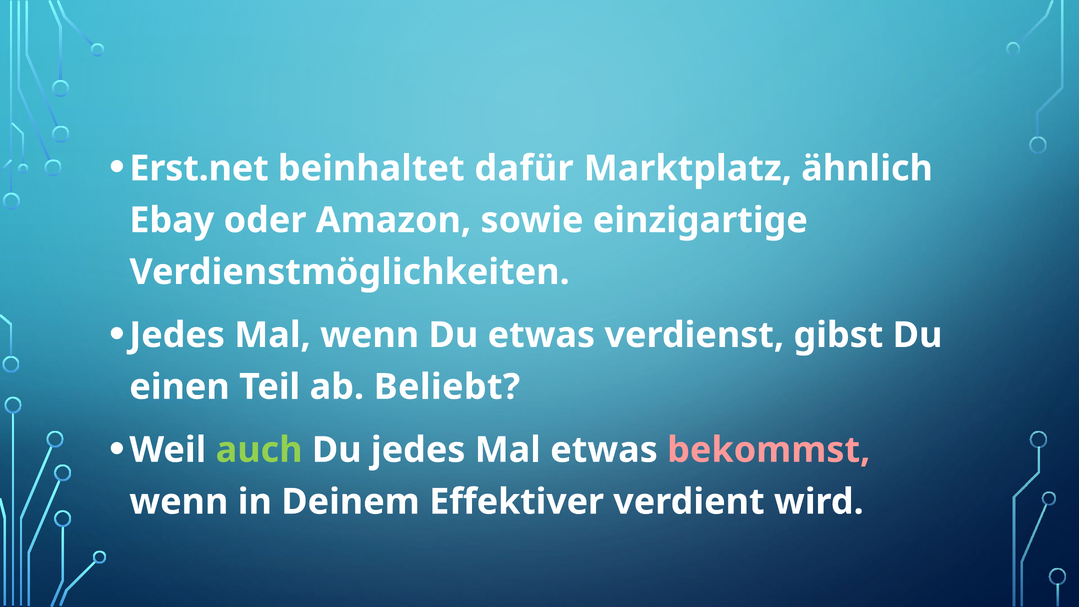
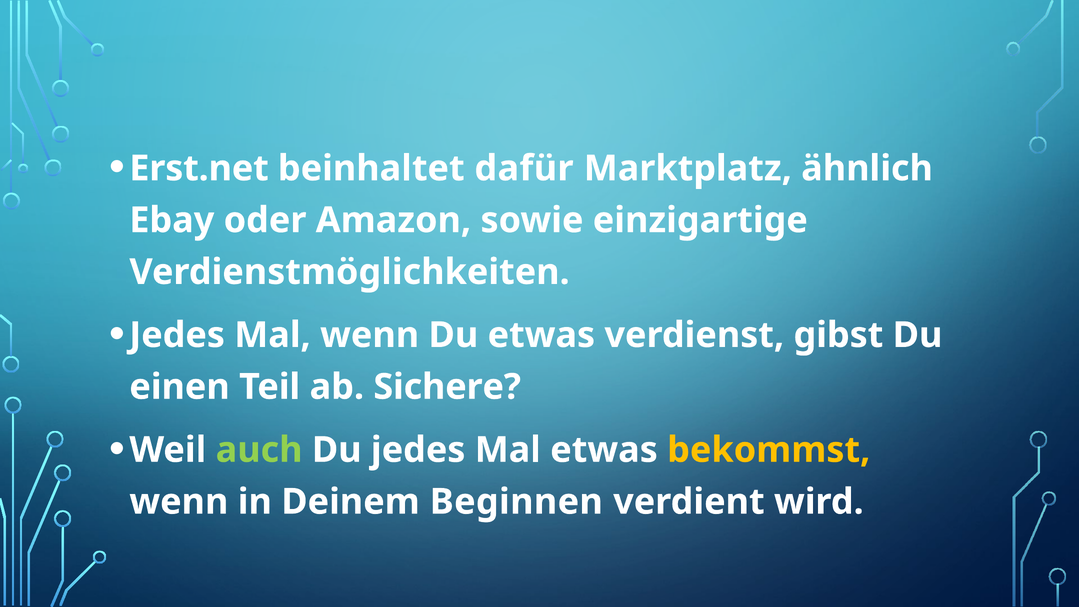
Beliebt: Beliebt -> Sichere (447, 387)
bekommst colour: pink -> yellow (769, 450)
Effektiver: Effektiver -> Beginnen (516, 502)
